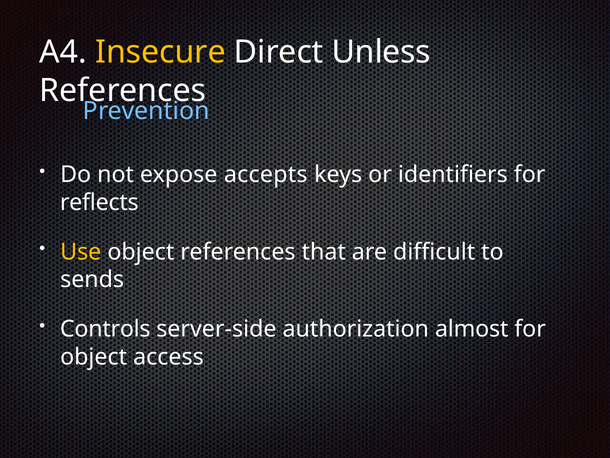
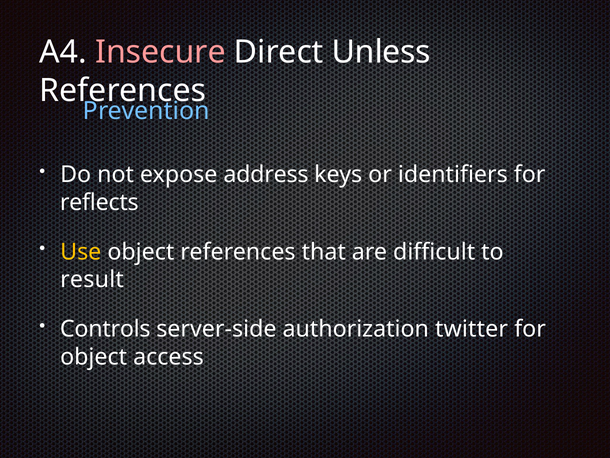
Insecure colour: yellow -> pink (160, 52)
accepts: accepts -> address (266, 174)
sends: sends -> result (92, 279)
almost: almost -> twitter (472, 329)
